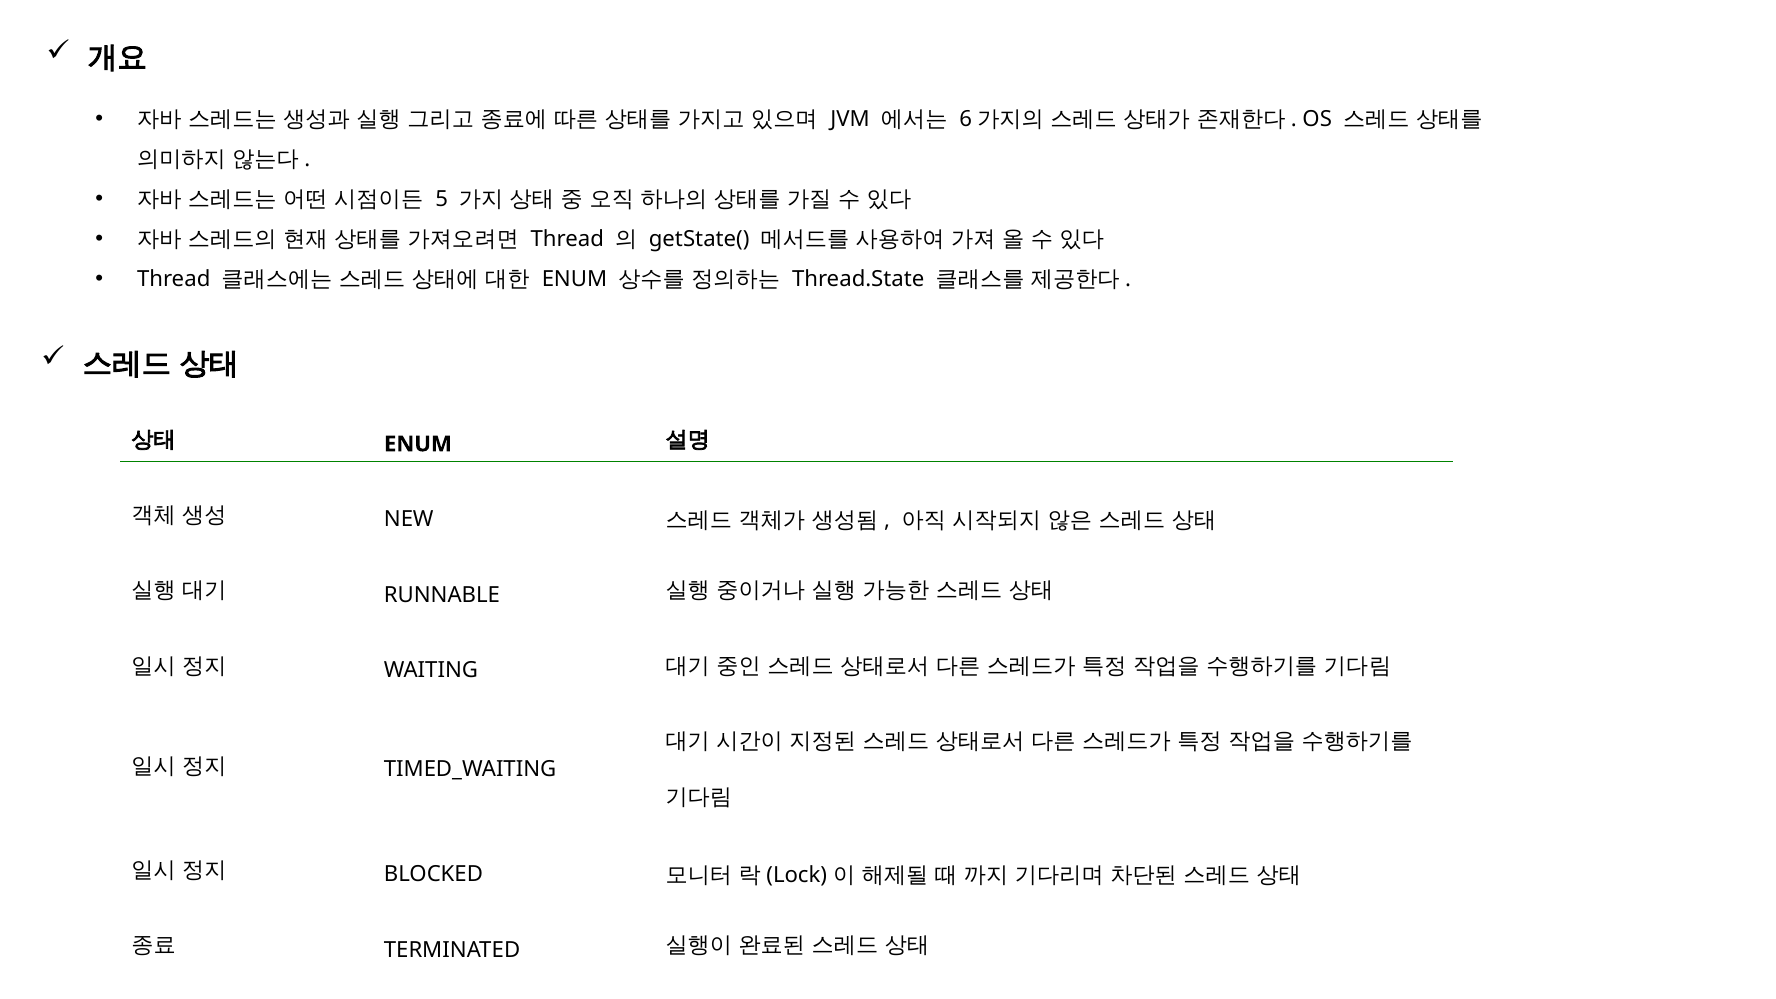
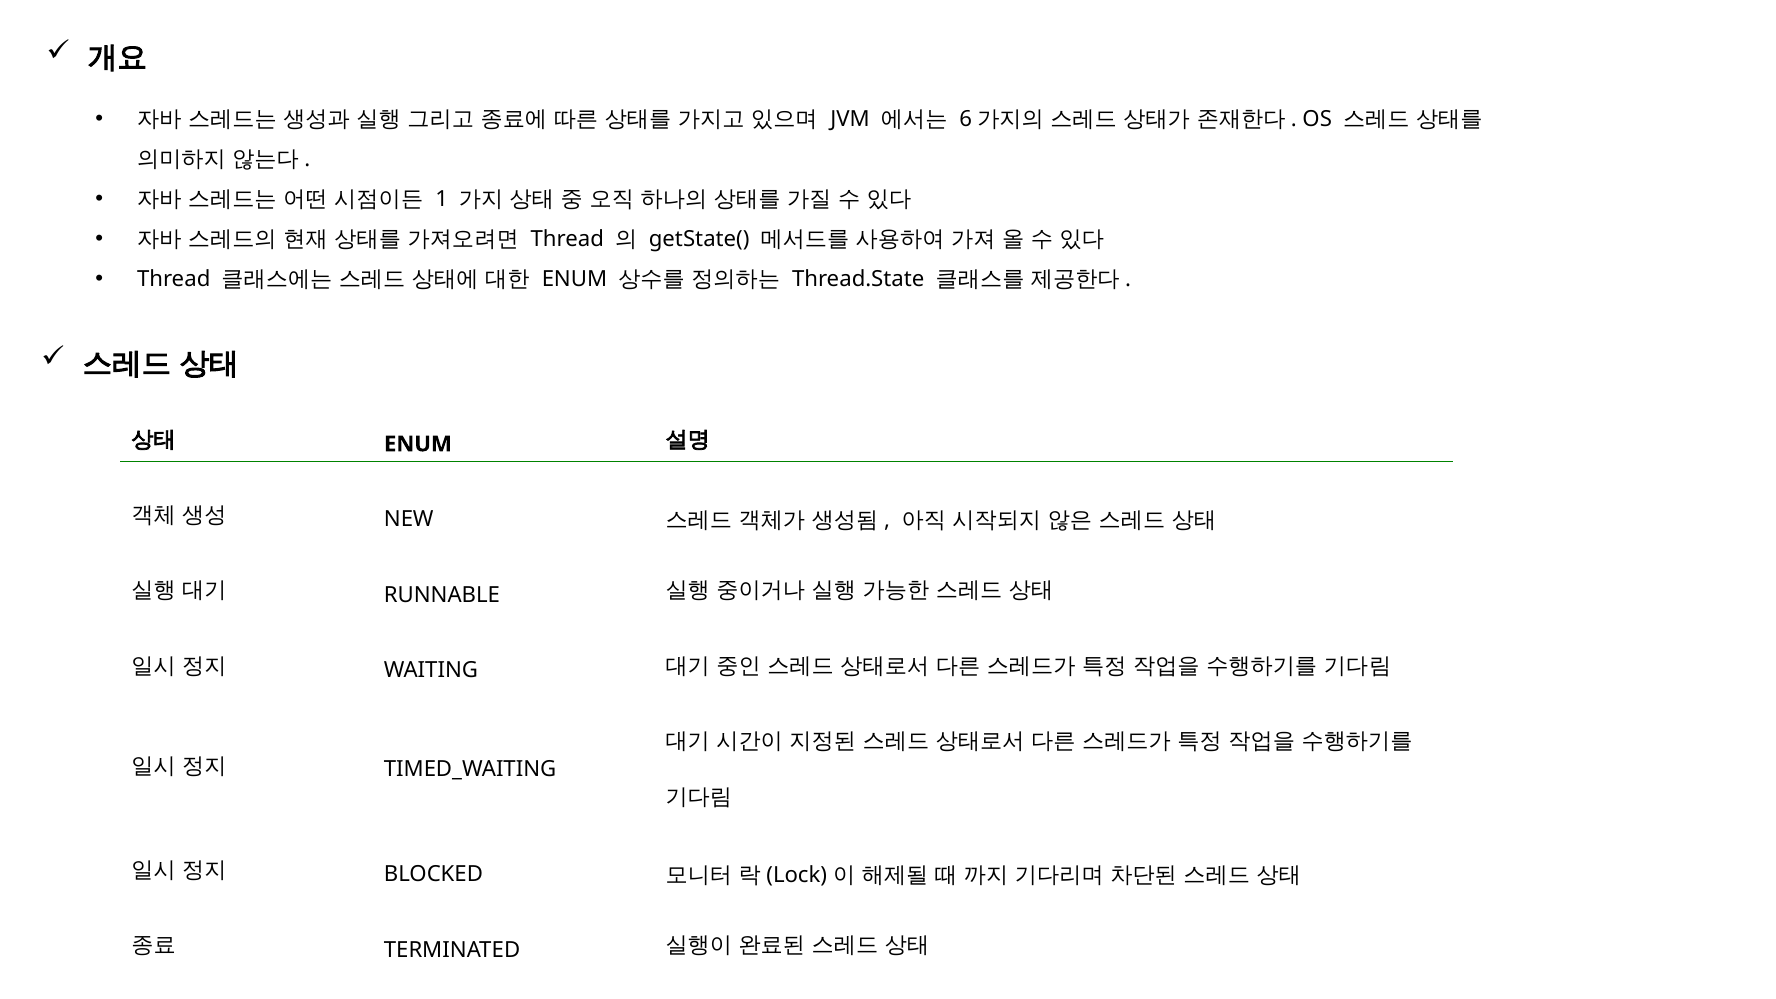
5: 5 -> 1 (442, 199)
